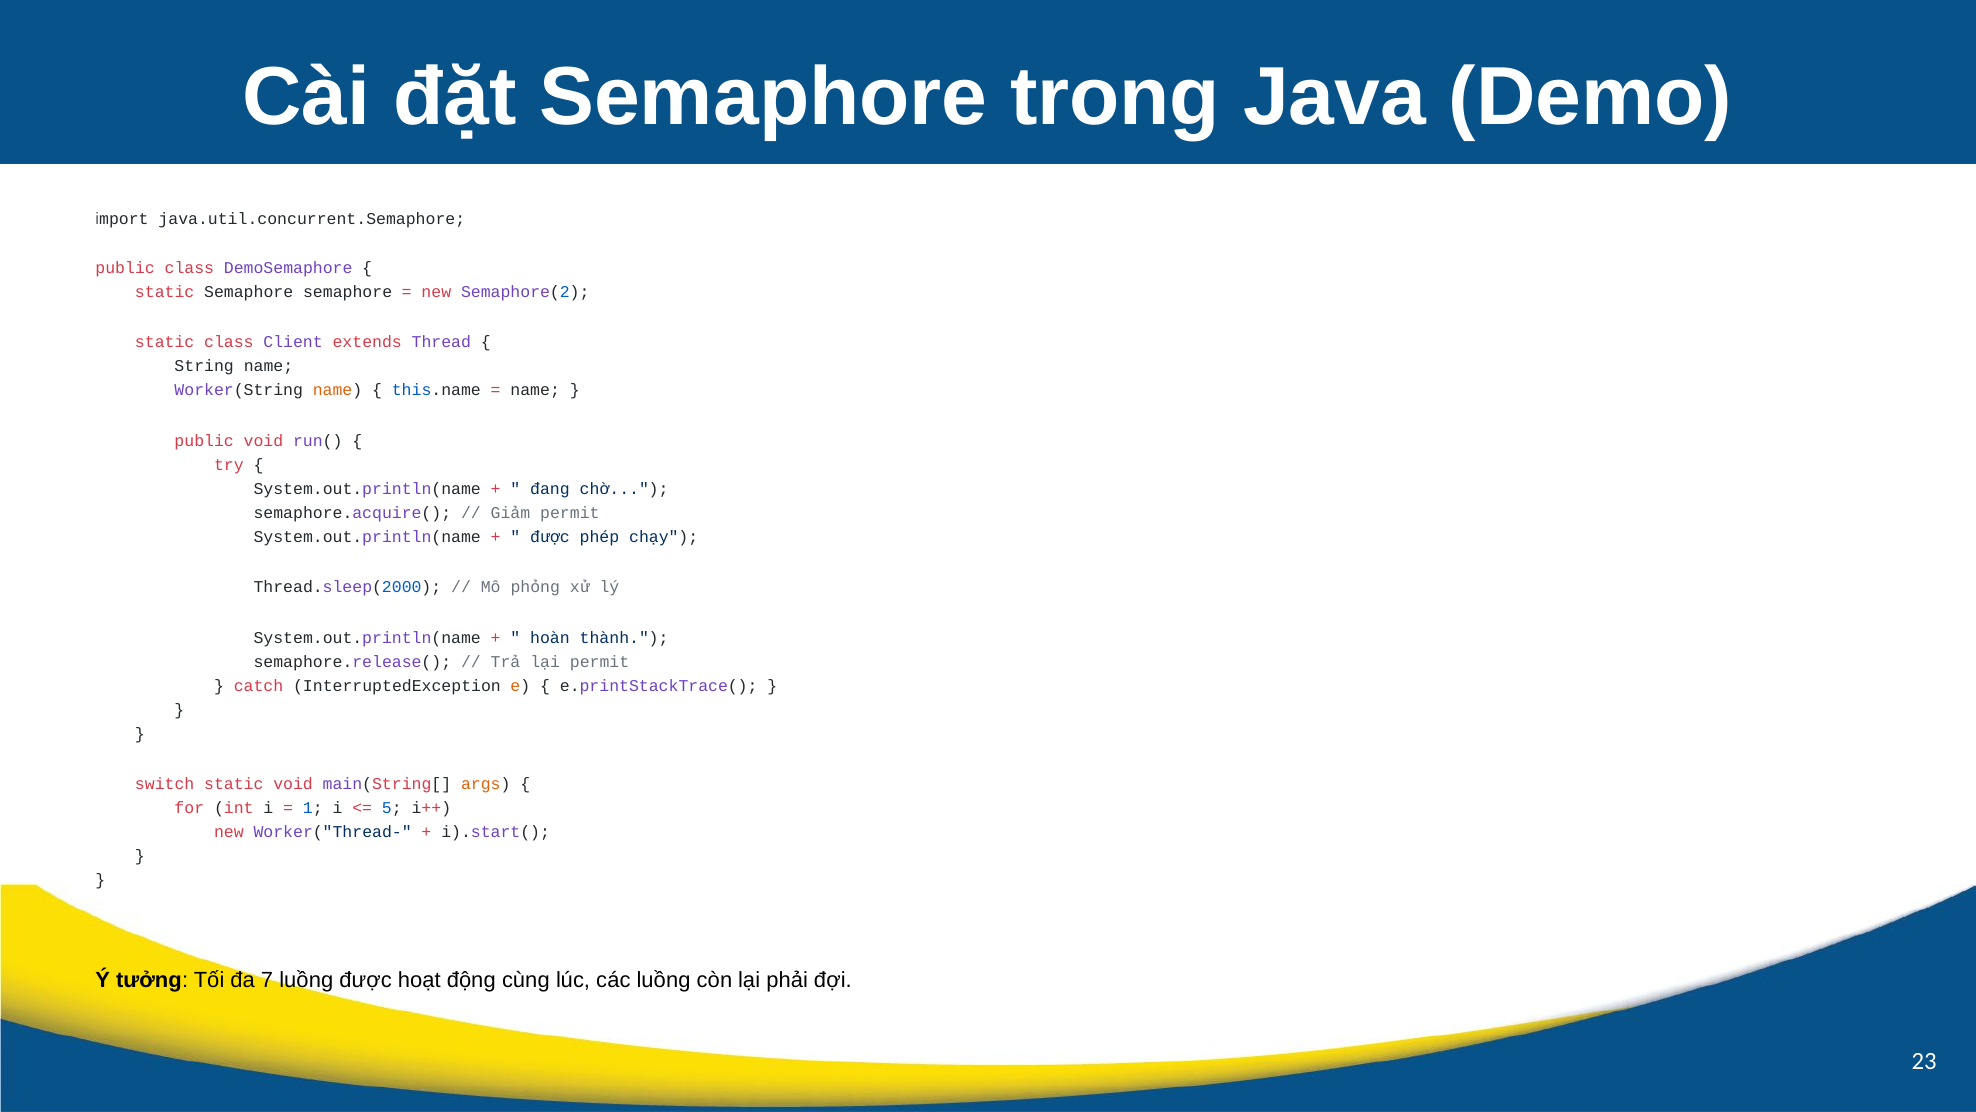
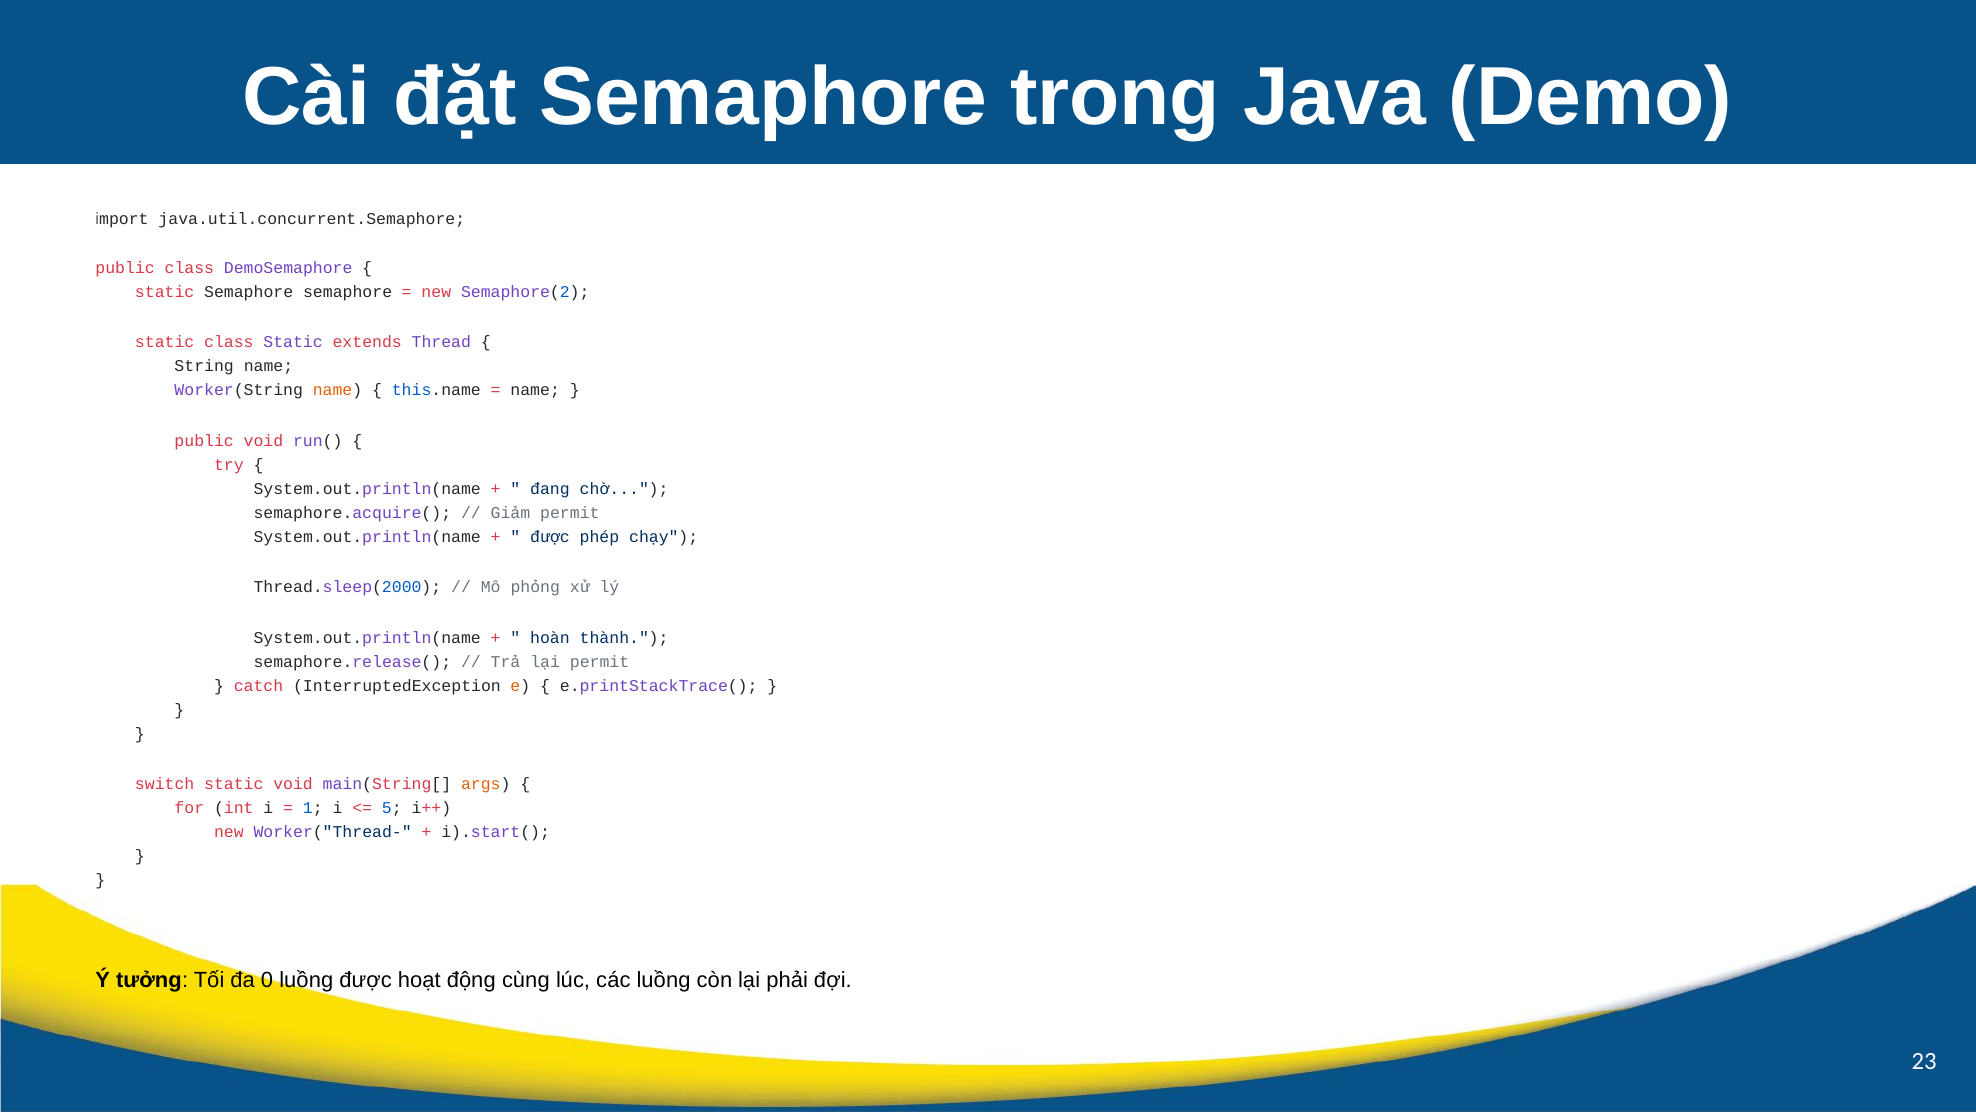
class Client: Client -> Static (293, 342)
7: 7 -> 0 (267, 980)
